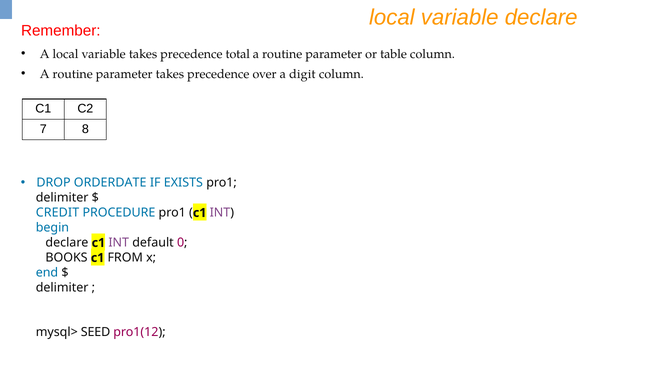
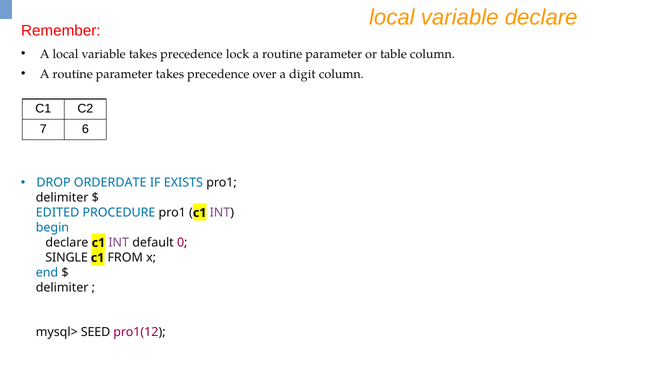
total: total -> lock (238, 54)
8: 8 -> 6 (85, 129)
CREDIT: CREDIT -> EDITED (58, 213)
BOOKS: BOOKS -> SINGLE (67, 258)
